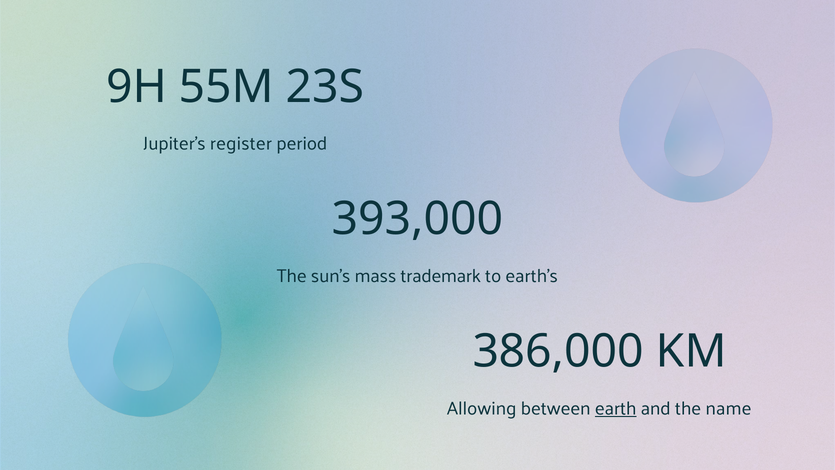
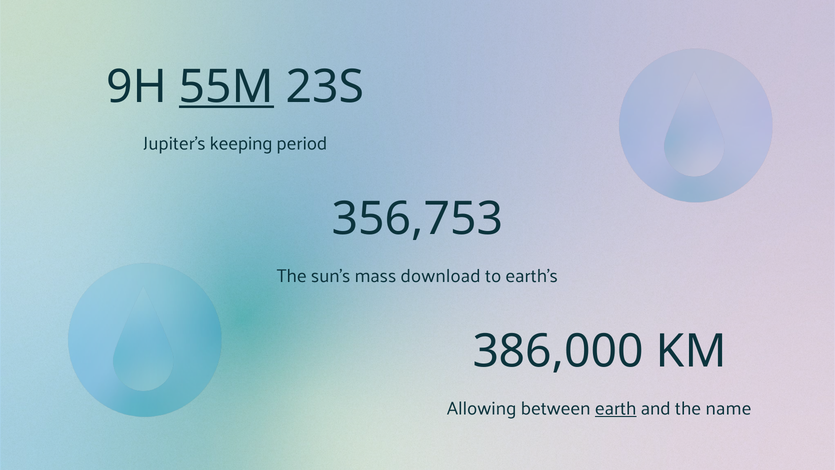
55M underline: none -> present (226, 87)
register: register -> keeping (241, 144)
393,000: 393,000 -> 356,753 (417, 219)
trademark: trademark -> download (441, 276)
